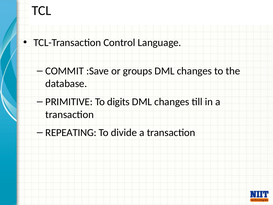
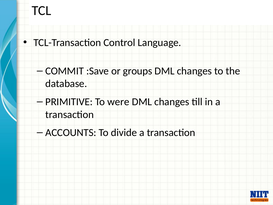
digits: digits -> were (118, 102)
REPEATING: REPEATING -> ACCOUNTS (71, 132)
